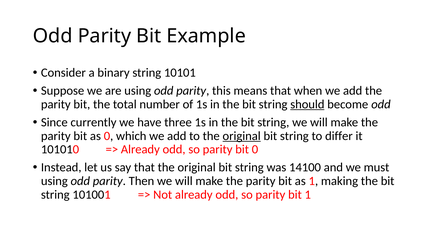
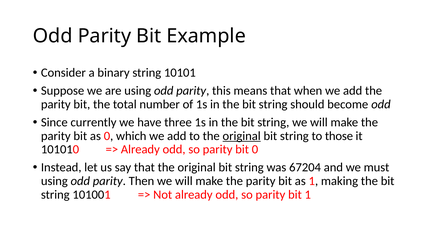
should underline: present -> none (307, 105)
differ: differ -> those (339, 136)
14100: 14100 -> 67204 (305, 168)
